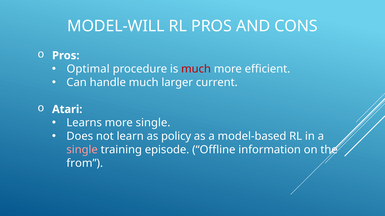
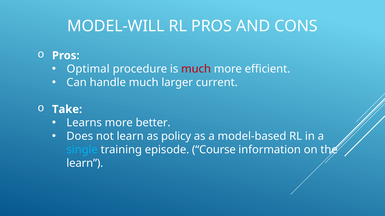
Atari: Atari -> Take (67, 110)
more single: single -> better (153, 123)
single colour: pink -> light blue (82, 150)
Offline: Offline -> Course (214, 150)
from: from -> learn (85, 164)
